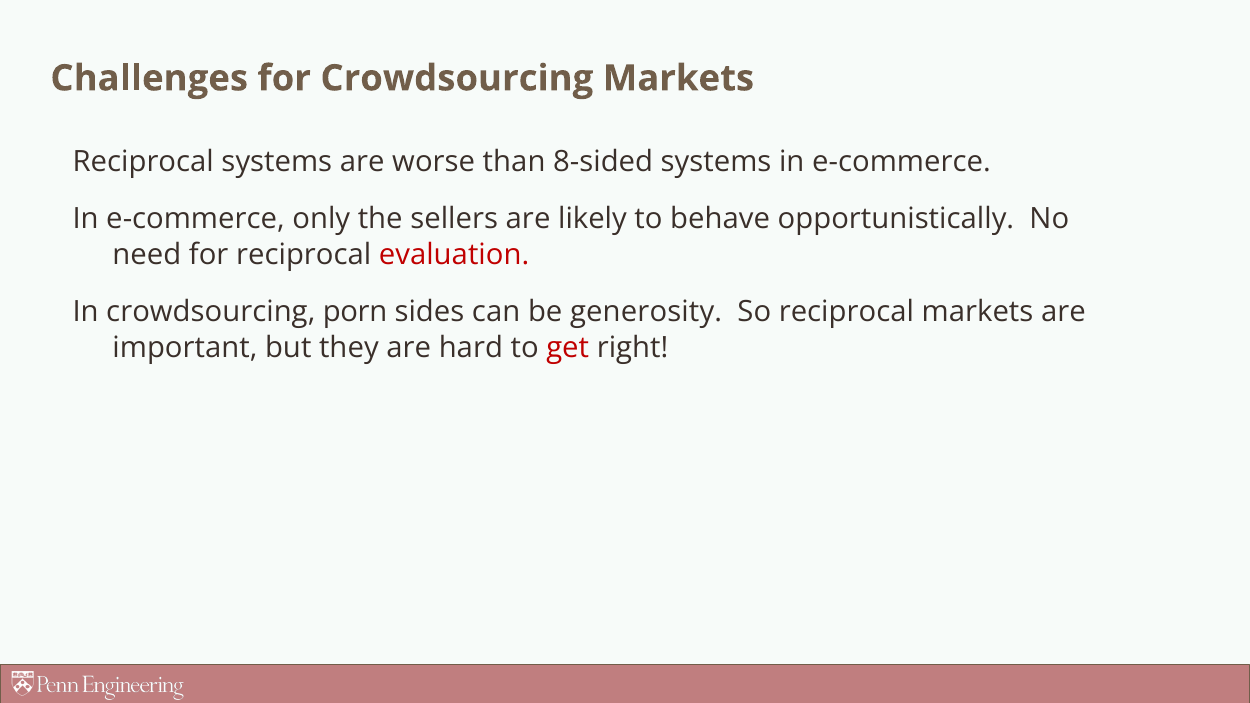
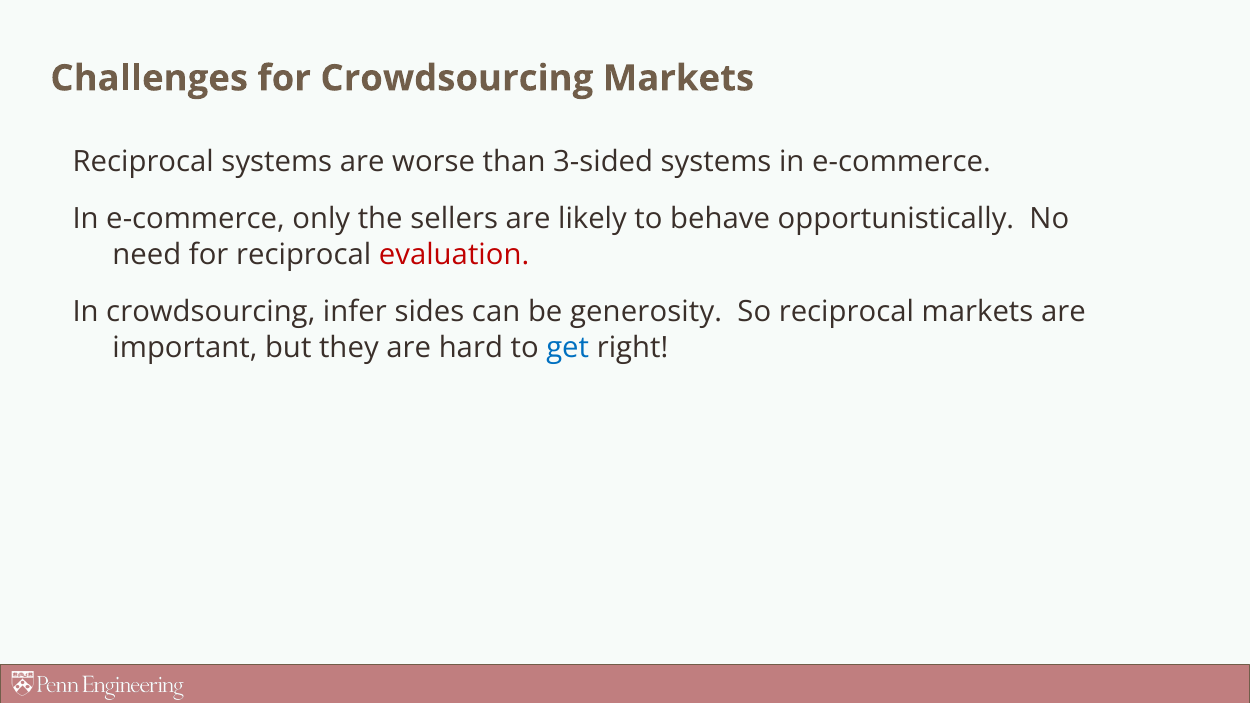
8-sided: 8-sided -> 3-sided (603, 162)
porn: porn -> infer (355, 312)
get colour: red -> blue (568, 348)
